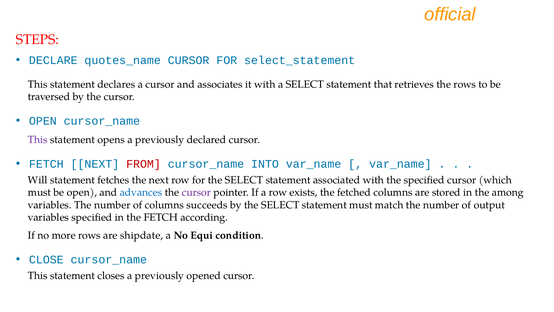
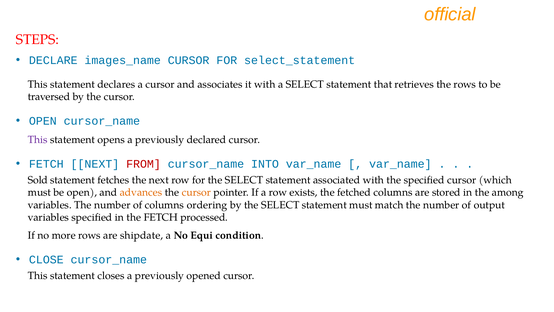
quotes_name: quotes_name -> images_name (123, 60)
Will: Will -> Sold (38, 180)
advances colour: blue -> orange (141, 192)
cursor colour: purple -> orange (196, 192)
succeeds: succeeds -> ordering (207, 205)
according: according -> processed (204, 217)
